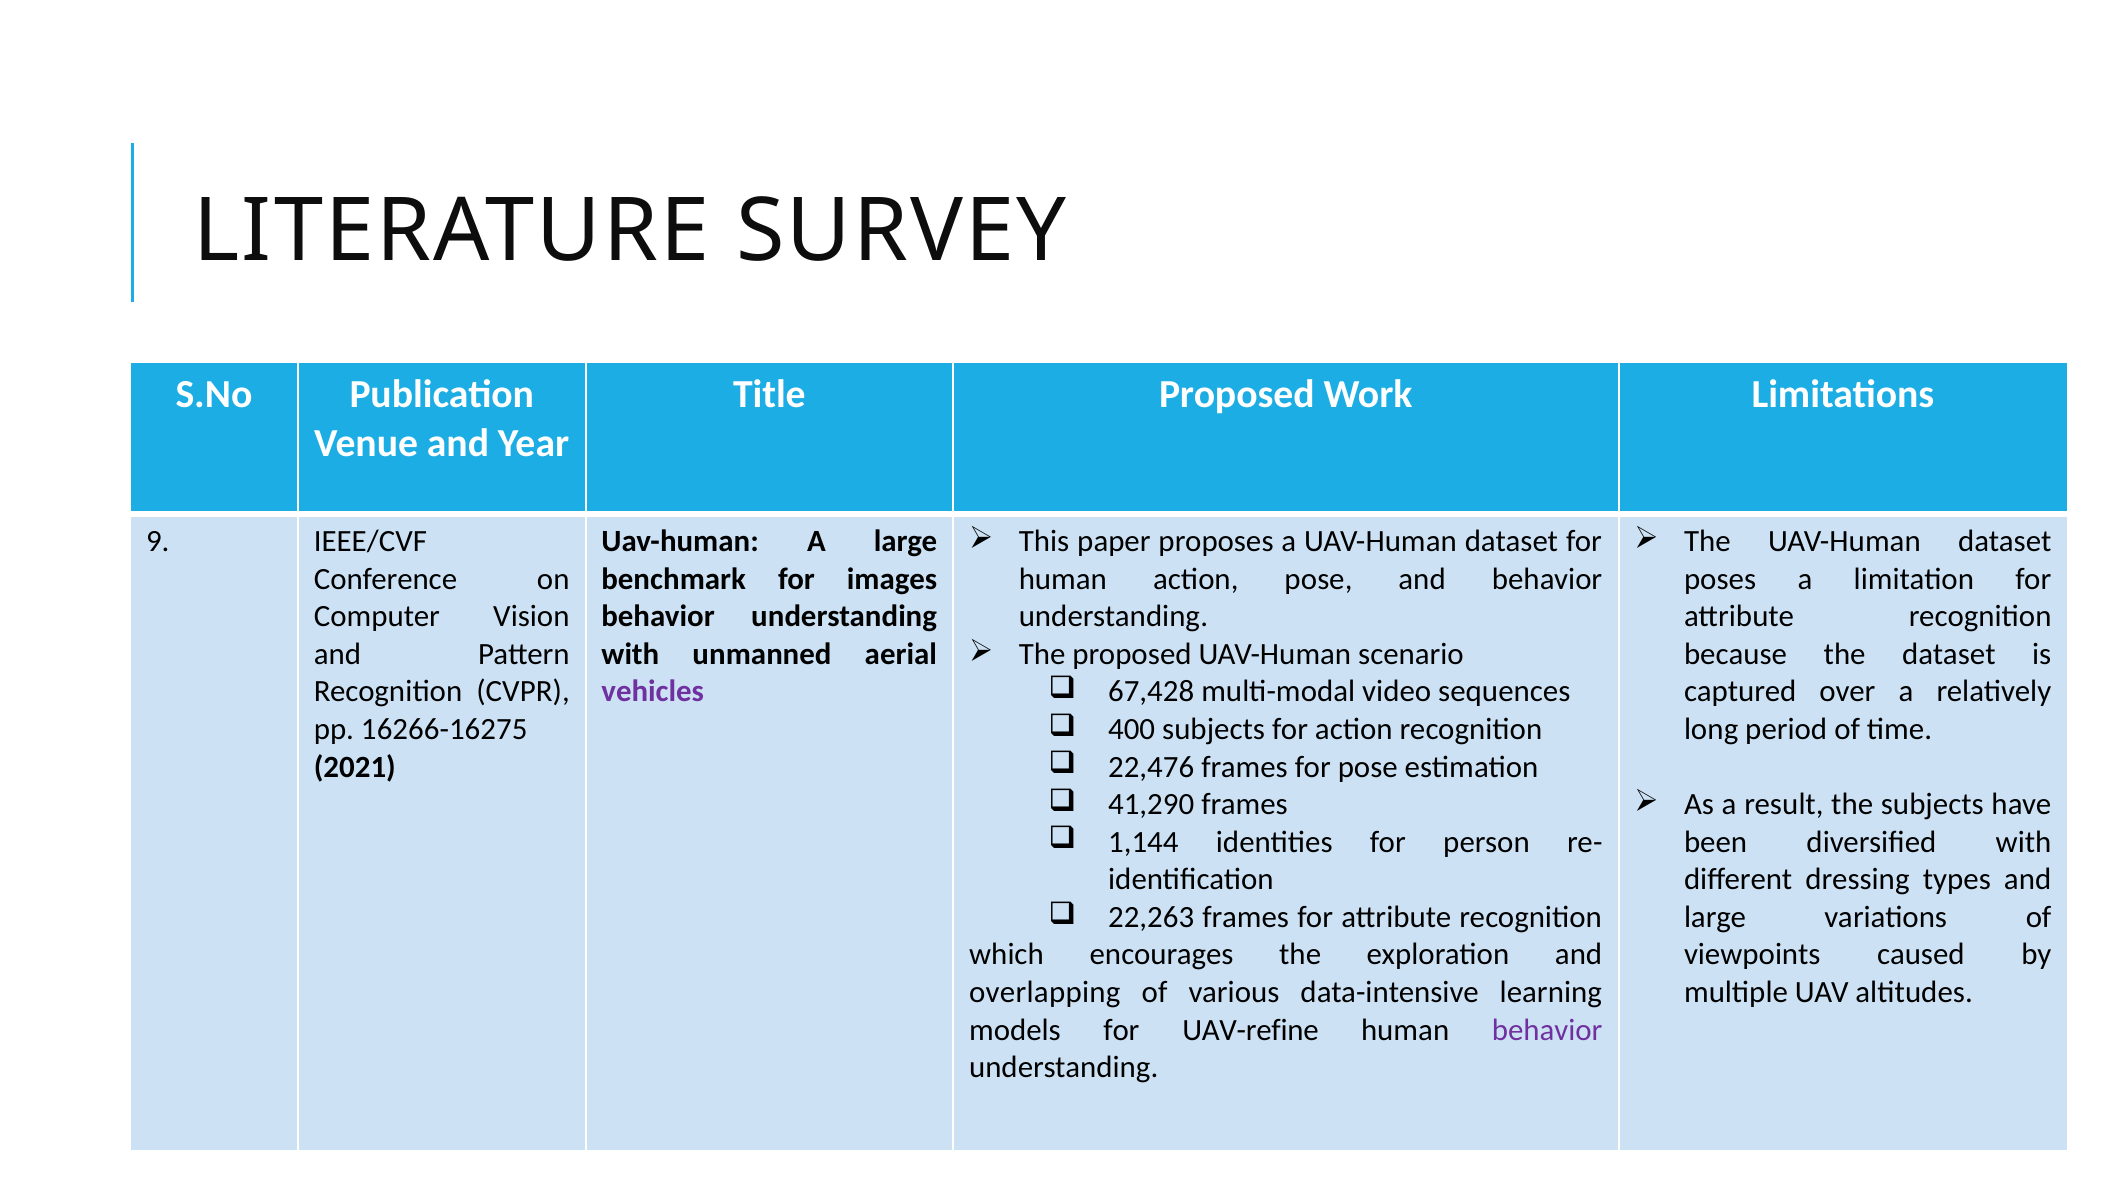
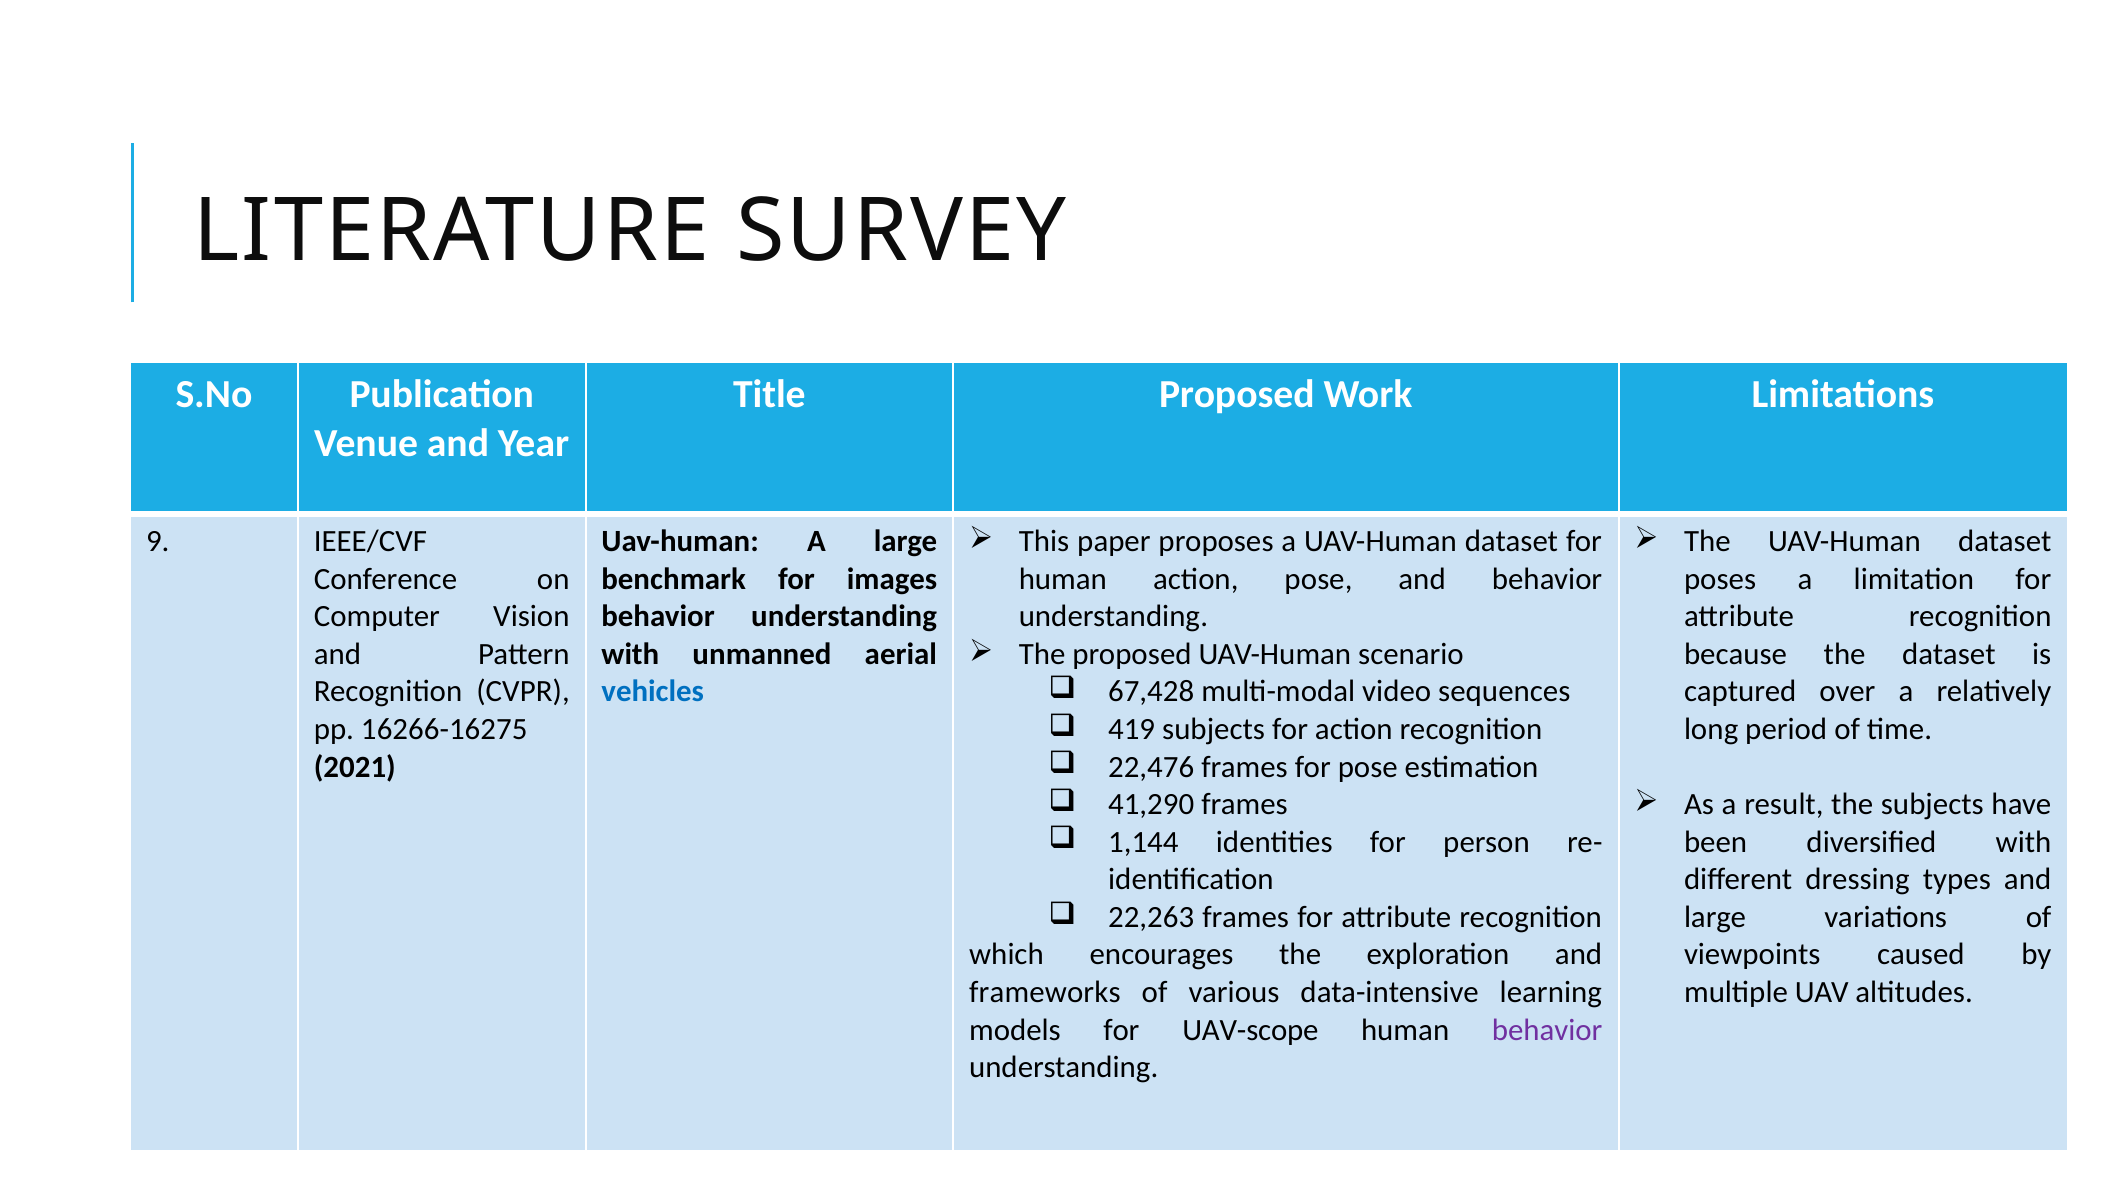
vehicles colour: purple -> blue (653, 692)
400: 400 -> 419 (1132, 730)
overlapping: overlapping -> frameworks (1045, 993)
UAV-refine: UAV-refine -> UAV-scope (1250, 1030)
